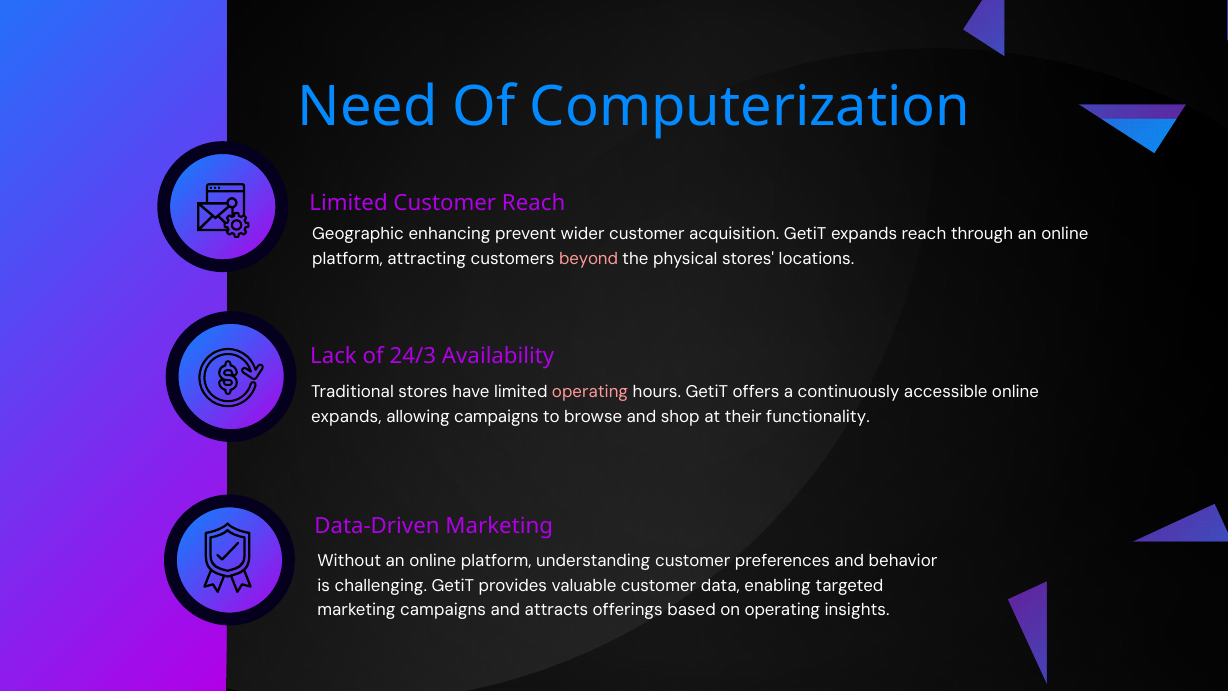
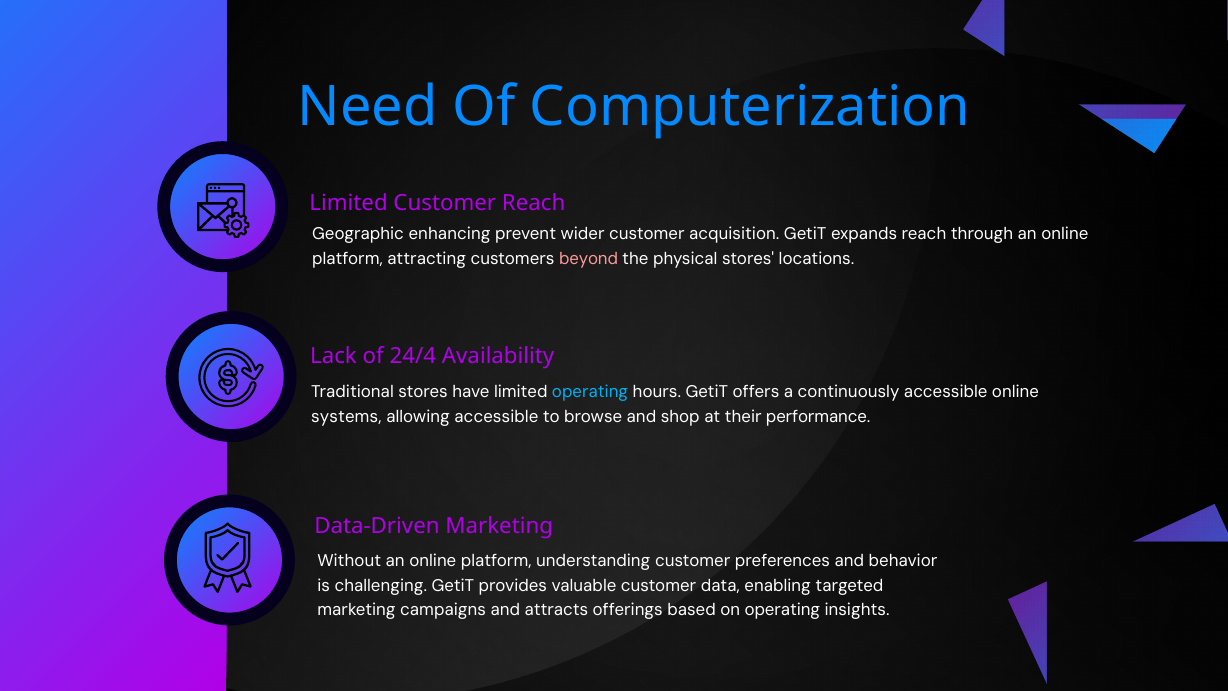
24/3: 24/3 -> 24/4 (413, 356)
operating colour: pink -> light blue (590, 392)
expands: expands -> systems (346, 417)
allowing campaigns: campaigns -> accessible (496, 417)
functionality: functionality -> performance (818, 417)
